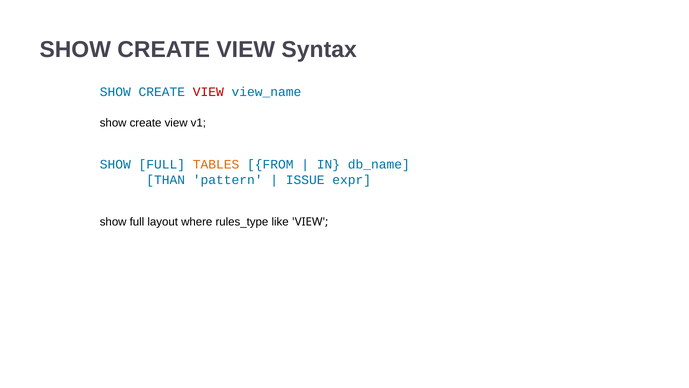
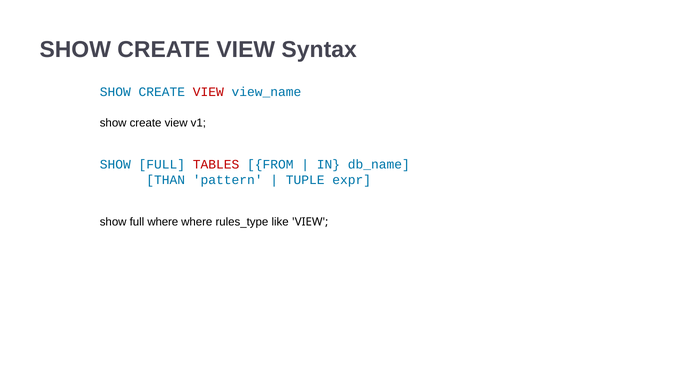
TABLES colour: orange -> red (216, 164)
ISSUE: ISSUE -> TUPLE (305, 180)
full layout: layout -> where (163, 222)
